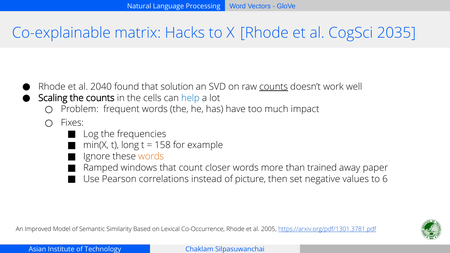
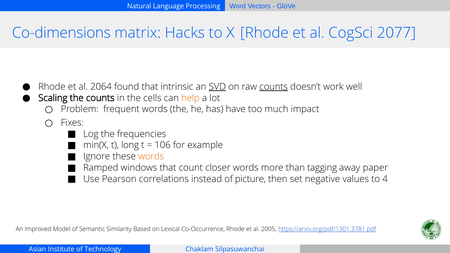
Co-explainable: Co-explainable -> Co-dimensions (61, 33)
2035: 2035 -> 2077 (396, 33)
2040: 2040 -> 2064 (101, 87)
solution: solution -> intrinsic (177, 87)
SVD underline: none -> present (217, 87)
help colour: blue -> orange (190, 98)
158: 158 -> 106 (163, 145)
trained: trained -> tagging (322, 168)
6: 6 -> 4 (385, 179)
